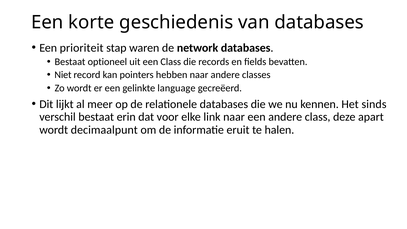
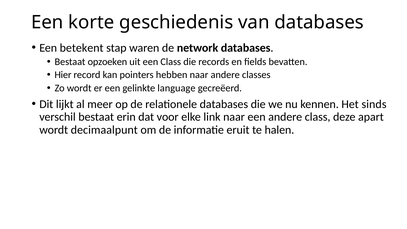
prioriteit: prioriteit -> betekent (82, 48)
optioneel: optioneel -> opzoeken (107, 62)
Niet: Niet -> Hier (63, 75)
